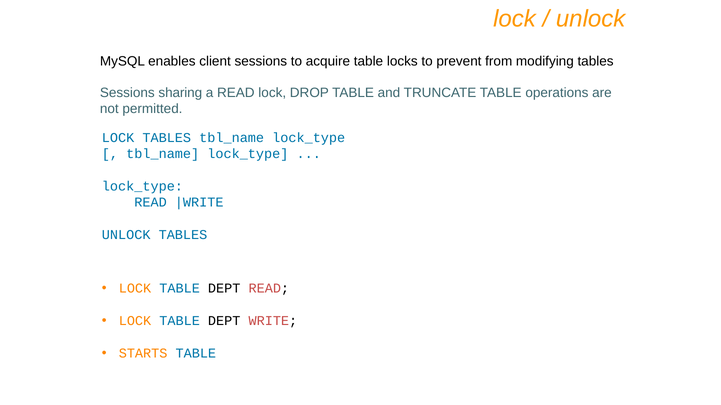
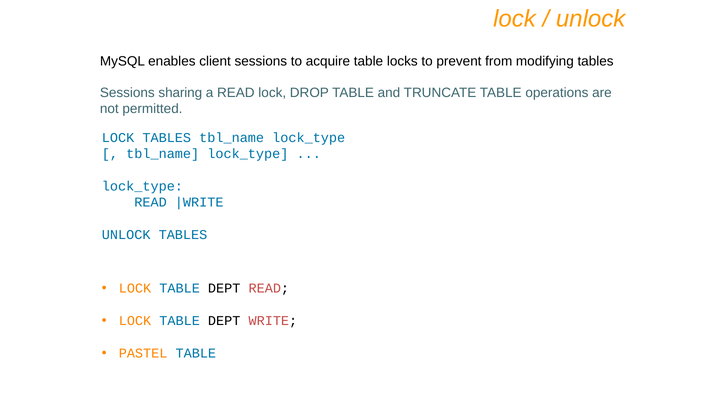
STARTS: STARTS -> PASTEL (143, 354)
